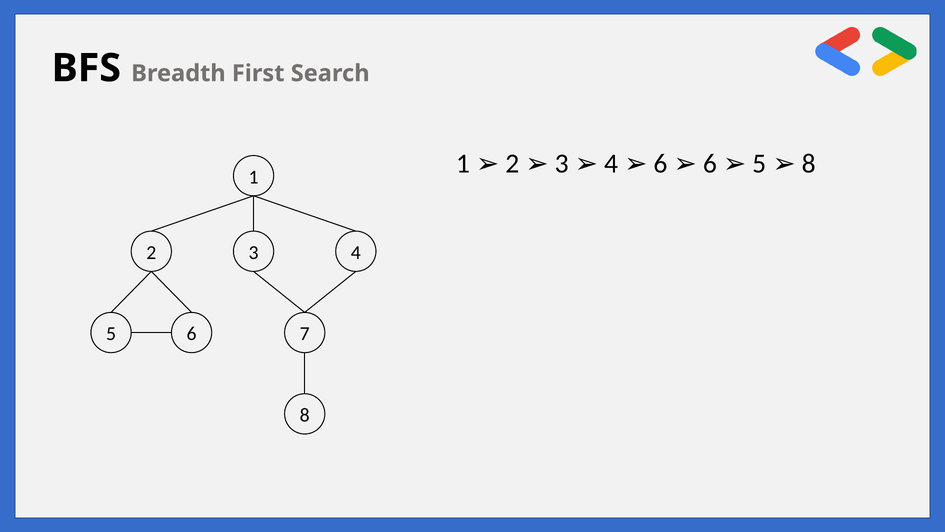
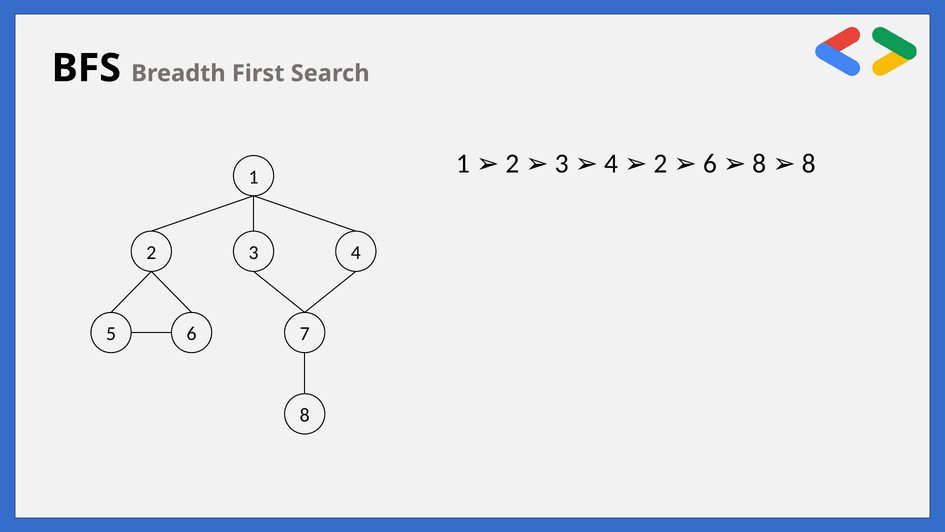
3 4 6: 6 -> 2 (660, 163)
6 5: 5 -> 8 (759, 163)
